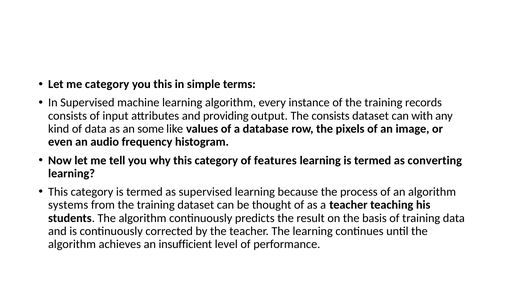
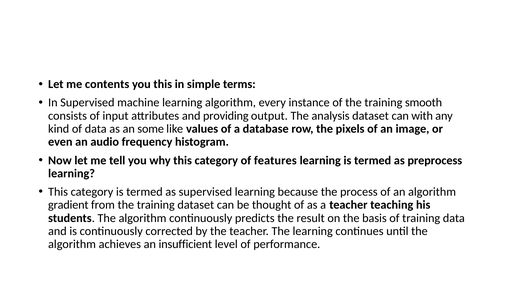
me category: category -> contents (107, 84)
records: records -> smooth (424, 103)
The consists: consists -> analysis (331, 116)
converting: converting -> preprocess (435, 160)
systems: systems -> gradient (68, 205)
